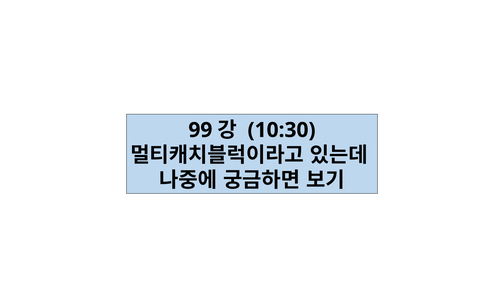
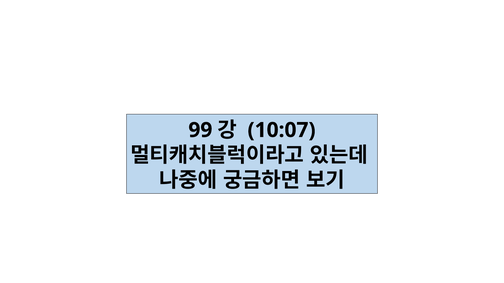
10:30: 10:30 -> 10:07 (282, 130)
